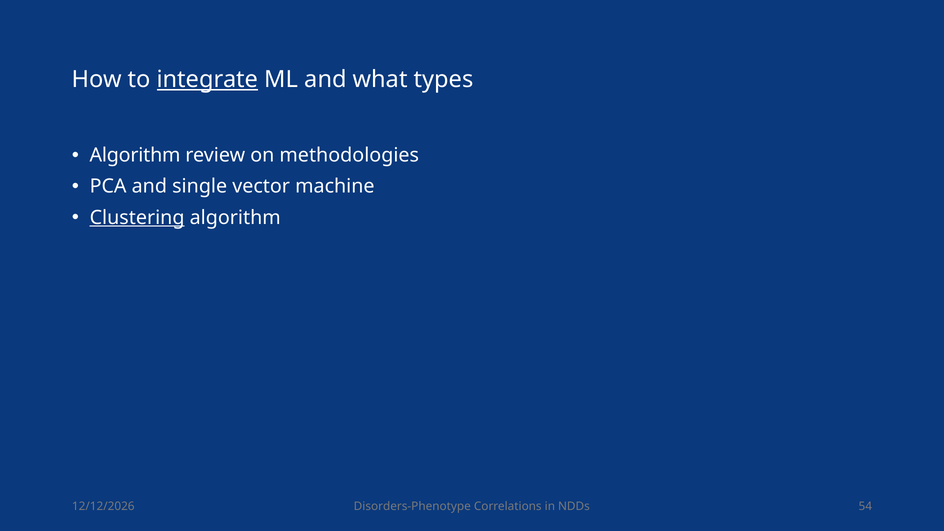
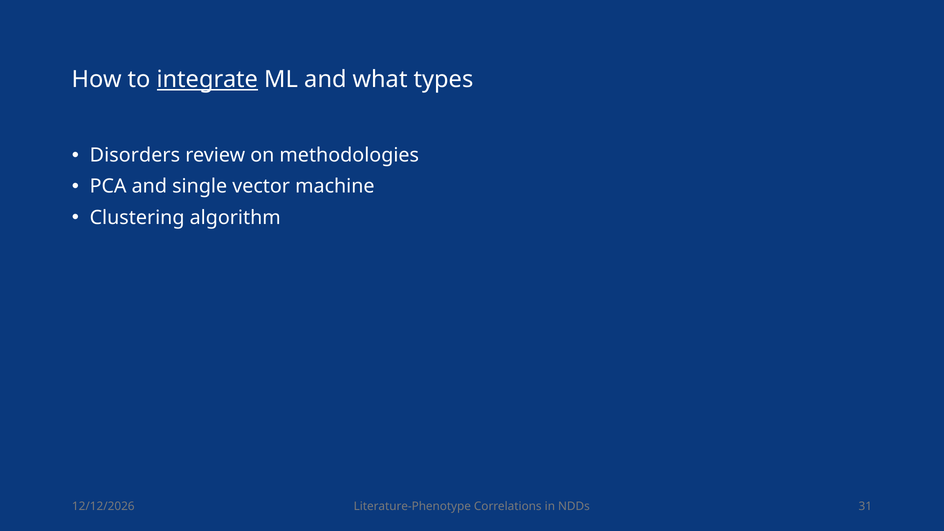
Algorithm: Algorithm -> Disorders (135, 155)
Clustering underline: present -> none (137, 218)
Disorders-Phenotype: Disorders-Phenotype -> Literature-Phenotype (412, 506)
54: 54 -> 31 (865, 506)
